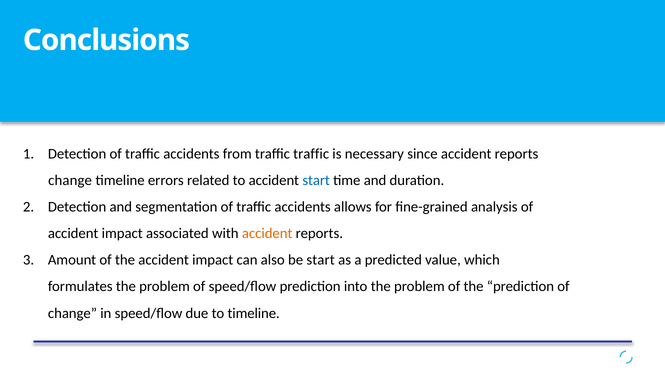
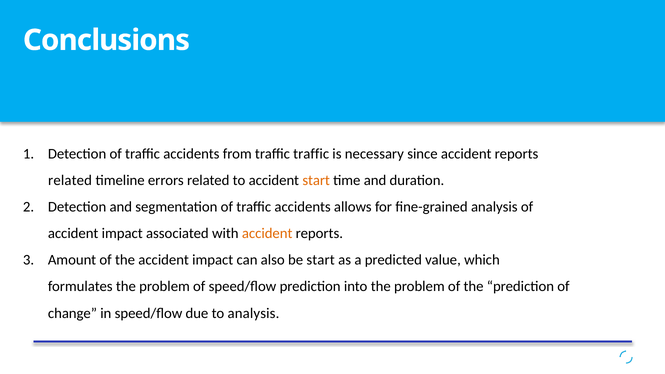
change: change -> related (70, 180)
start colour: blue -> orange (316, 180)
to timeline: timeline -> analysis (253, 313)
